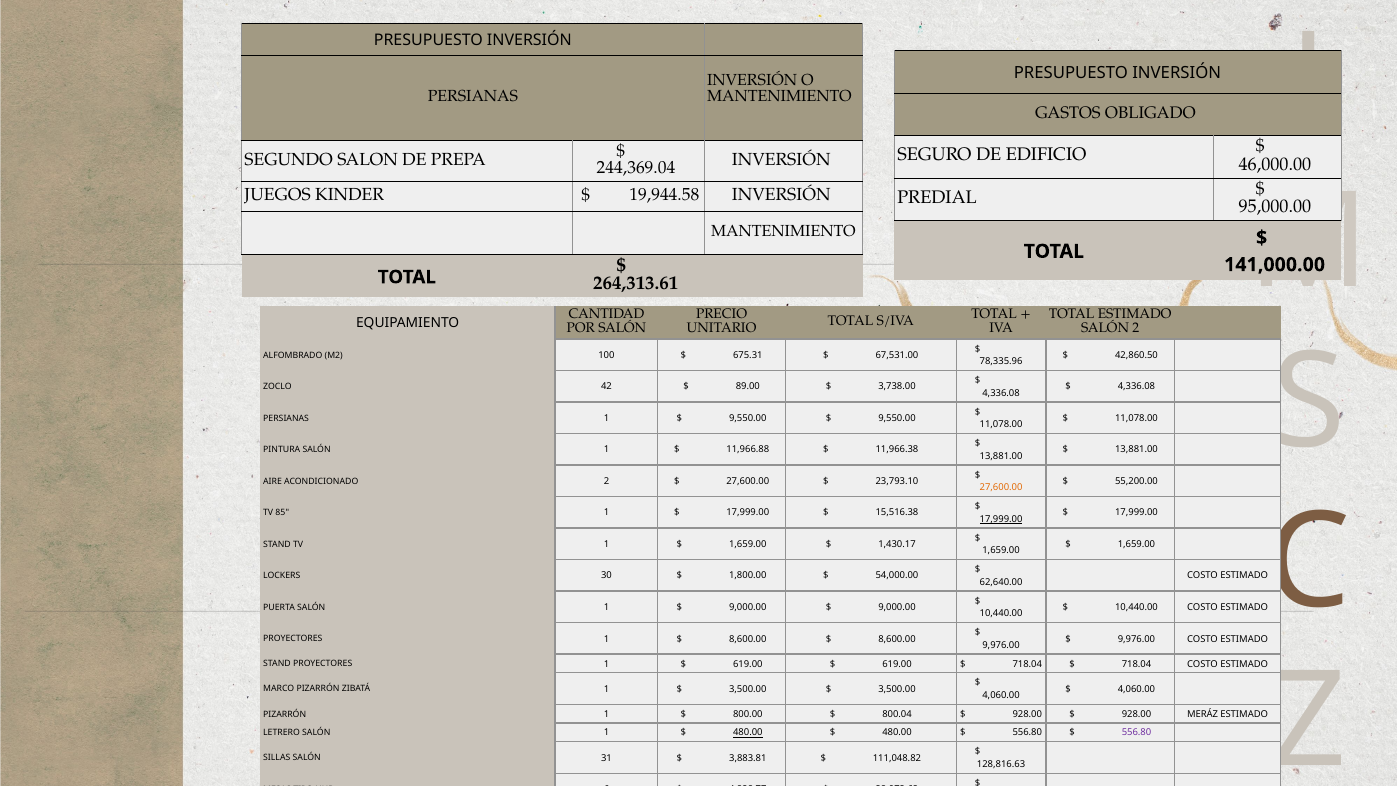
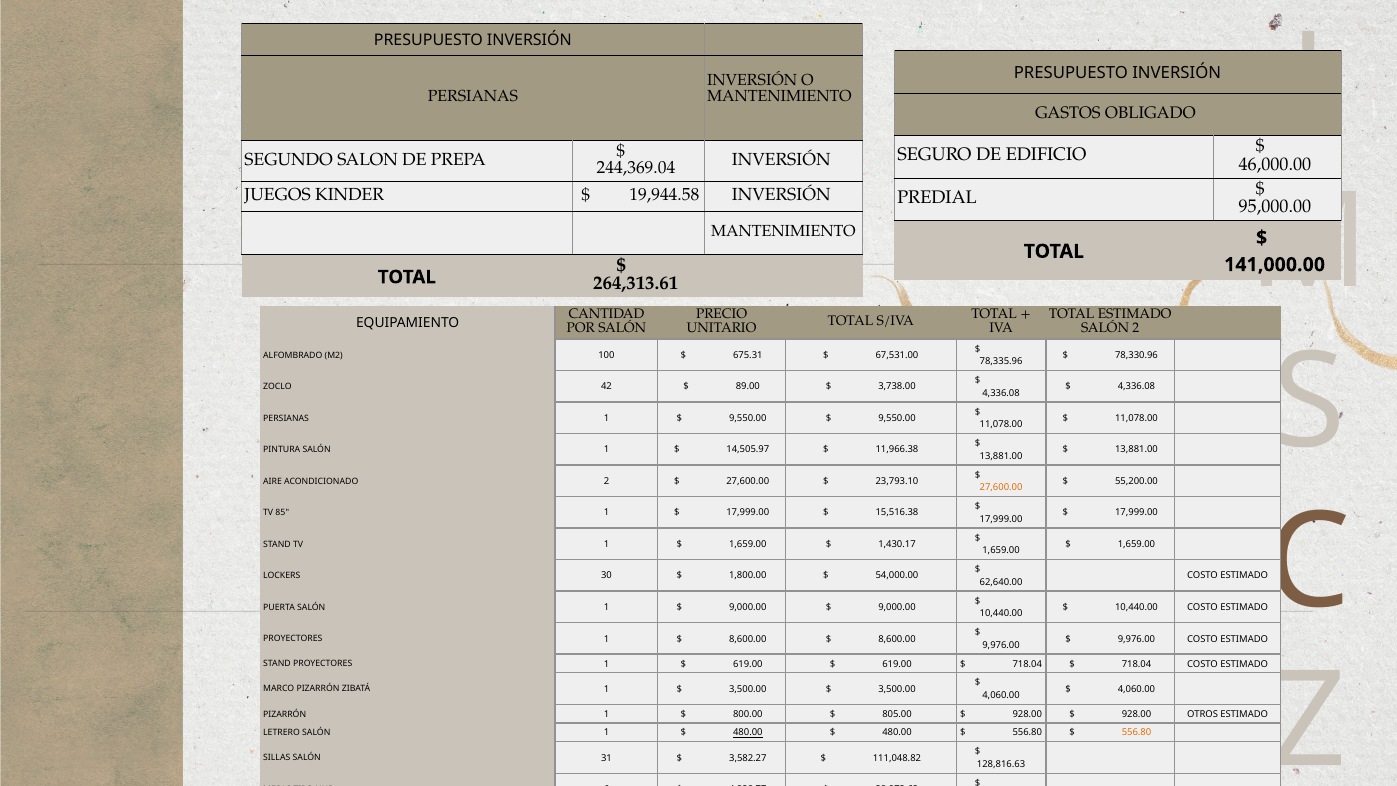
42,860.50: 42,860.50 -> 78,330.96 (1136, 355)
11,966.88: 11,966.88 -> 14,505.97 (748, 450)
17,999.00 underline: present -> none (1001, 519)
800.04: 800.04 -> 805.00 (897, 714)
MERÁZ: MERÁZ -> OTROS (1203, 714)
556.80 colour: purple -> orange (1137, 733)
3,883.81: 3,883.81 -> 3,582.27 (748, 758)
